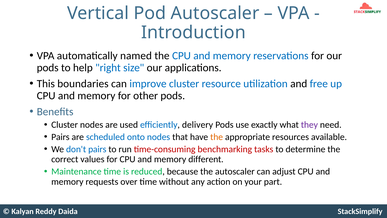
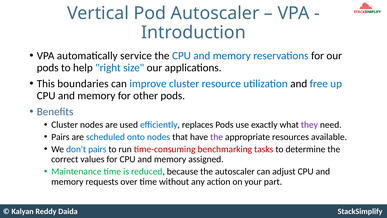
named: named -> service (136, 56)
delivery: delivery -> replaces (198, 125)
the colour: orange -> purple (217, 137)
different: different -> assigned (206, 159)
